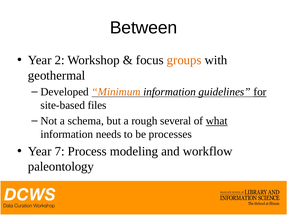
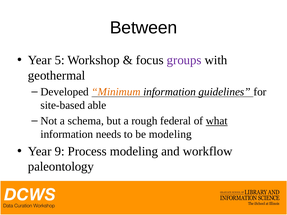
2: 2 -> 5 (60, 60)
groups colour: orange -> purple (184, 60)
for underline: present -> none (260, 92)
files: files -> able (97, 105)
several: several -> federal (176, 121)
be processes: processes -> modeling (170, 134)
7: 7 -> 9 (60, 151)
